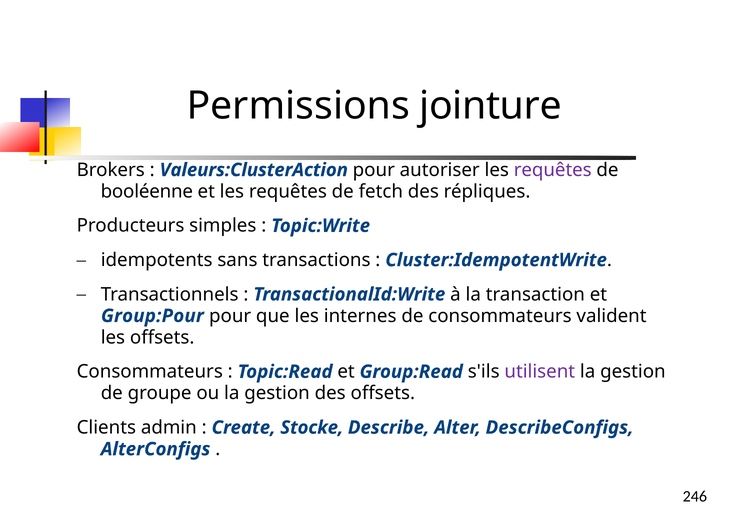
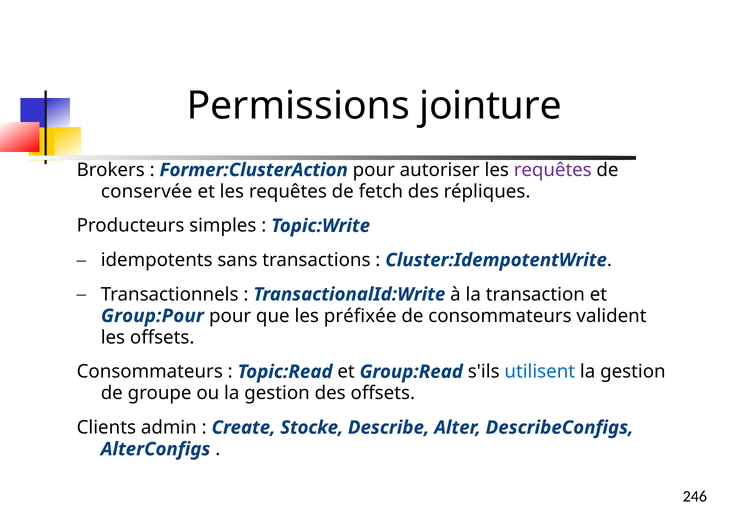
Valeurs:ClusterAction: Valeurs:ClusterAction -> Former:ClusterAction (254, 170)
booléenne: booléenne -> conservée (147, 192)
internes: internes -> préfixée (360, 316)
utilisent colour: purple -> blue (540, 372)
